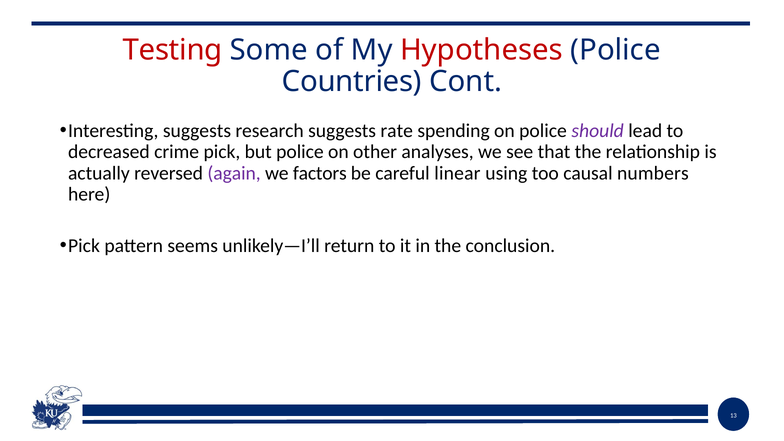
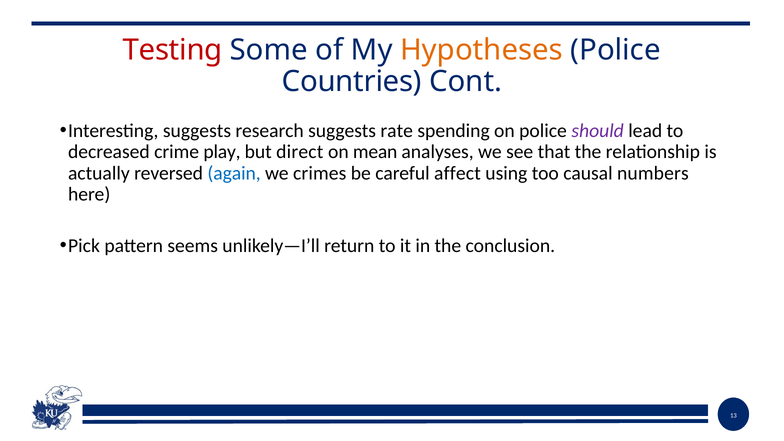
Hypotheses colour: red -> orange (482, 50)
crime pick: pick -> play (222, 152)
but police: police -> direct (300, 152)
other: other -> mean (375, 152)
again colour: purple -> blue (234, 173)
factors: factors -> crimes (320, 173)
linear: linear -> affect (457, 173)
